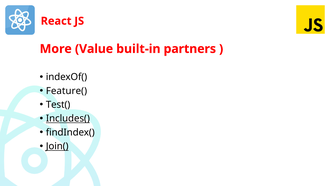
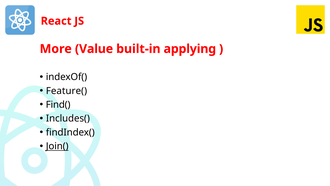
partners: partners -> applying (190, 49)
Test(: Test( -> Find( (58, 104)
Includes( underline: present -> none (68, 118)
